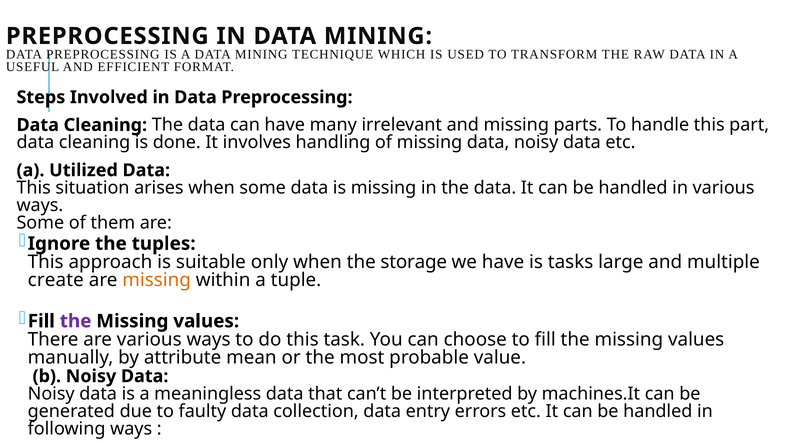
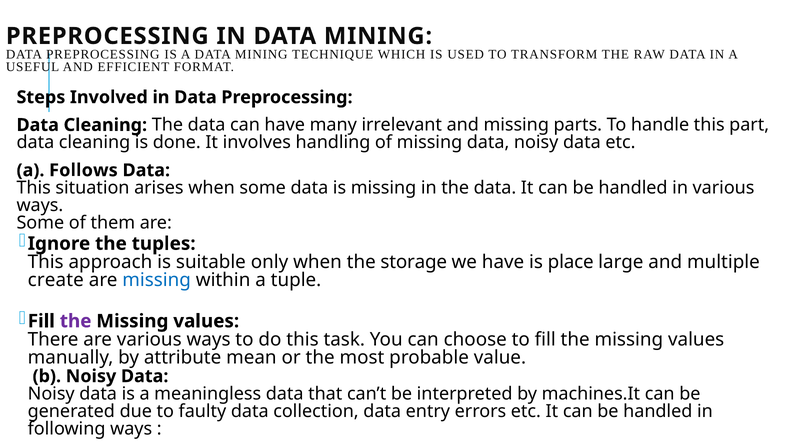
Utilized: Utilized -> Follows (83, 170)
tasks: tasks -> place (571, 262)
missing colour: orange -> blue (157, 280)
